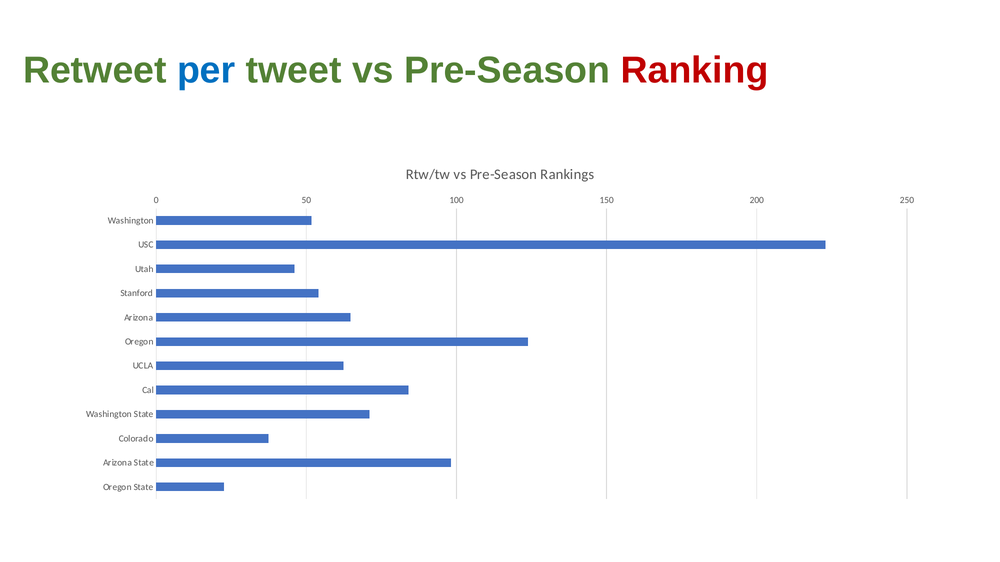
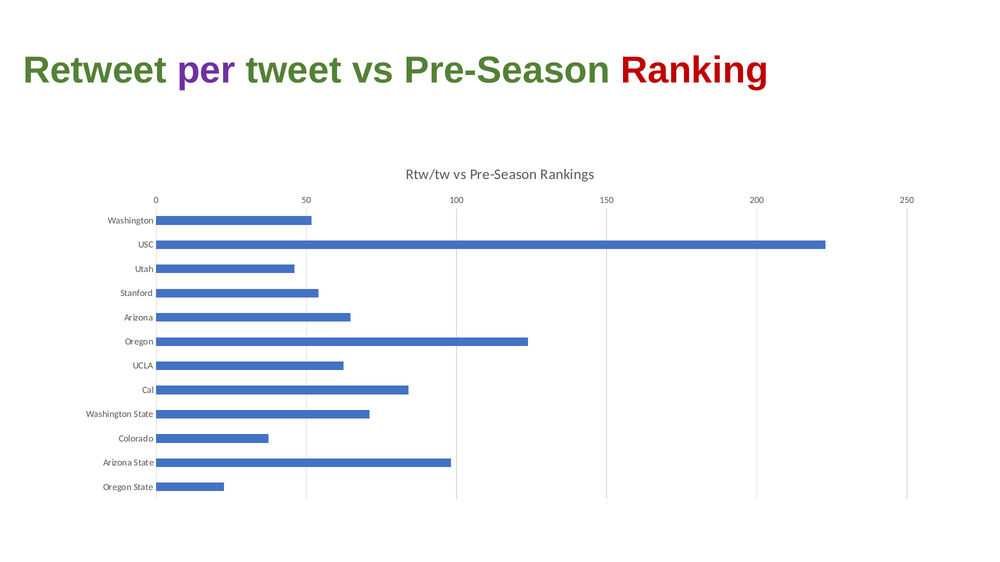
per colour: blue -> purple (206, 70)
